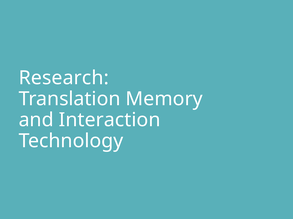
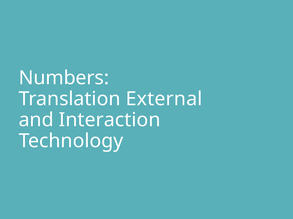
Research: Research -> Numbers (64, 78)
Memory: Memory -> External (164, 99)
